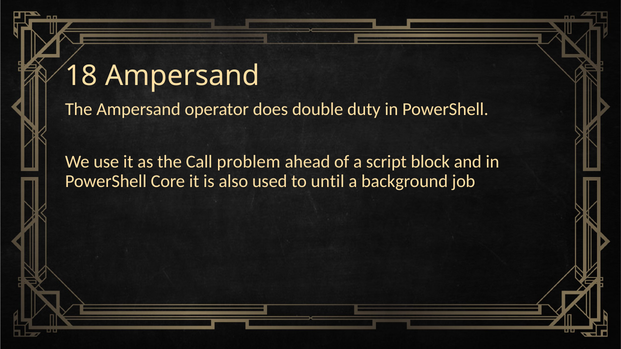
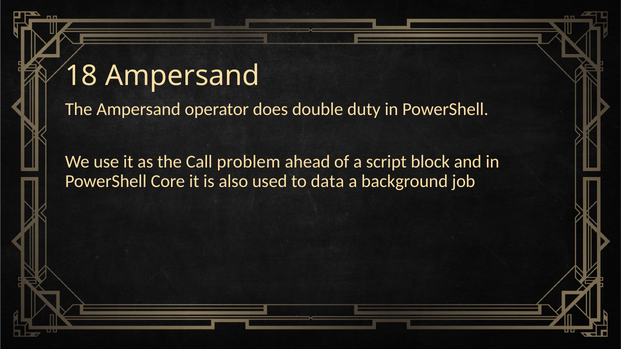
until: until -> data (328, 181)
